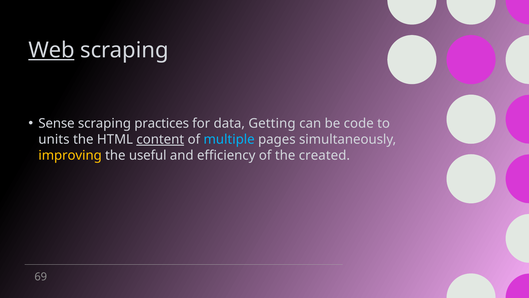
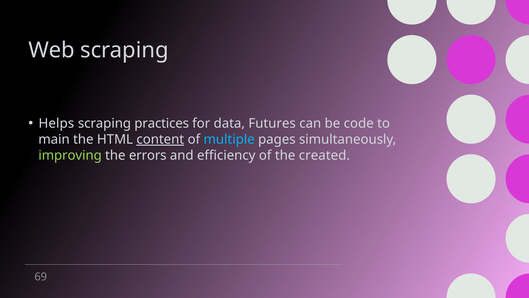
Web underline: present -> none (52, 50)
Sense: Sense -> Helps (56, 123)
Getting: Getting -> Futures (272, 123)
units: units -> main (54, 139)
improving colour: yellow -> light green (70, 155)
useful: useful -> errors (148, 155)
